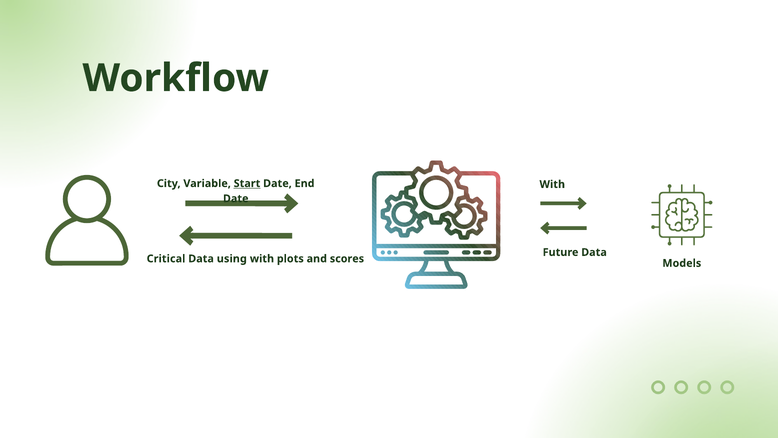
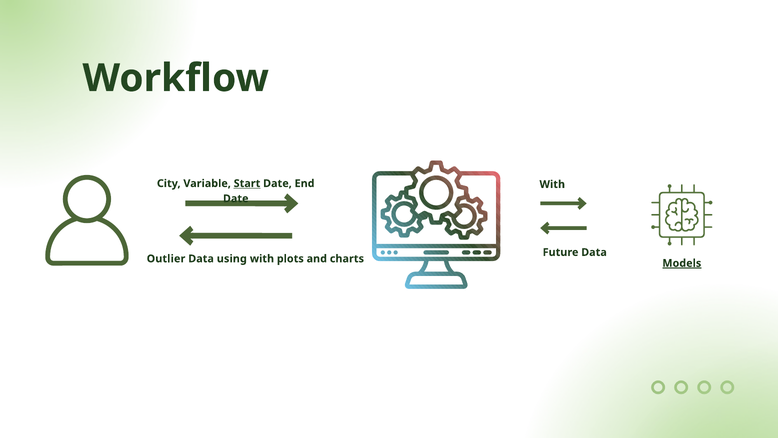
Critical: Critical -> Outlier (166, 259)
scores: scores -> charts (347, 259)
Models underline: none -> present (682, 263)
